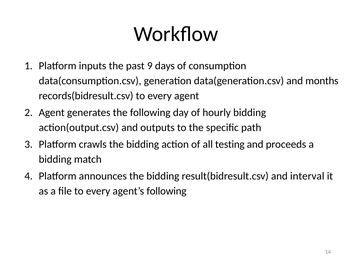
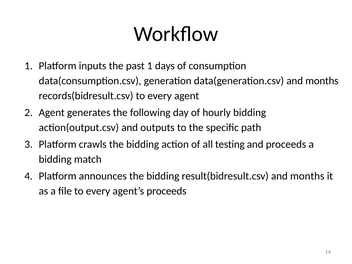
past 9: 9 -> 1 (150, 66)
result(bidresult.csv and interval: interval -> months (307, 176)
agent’s following: following -> proceeds (167, 191)
